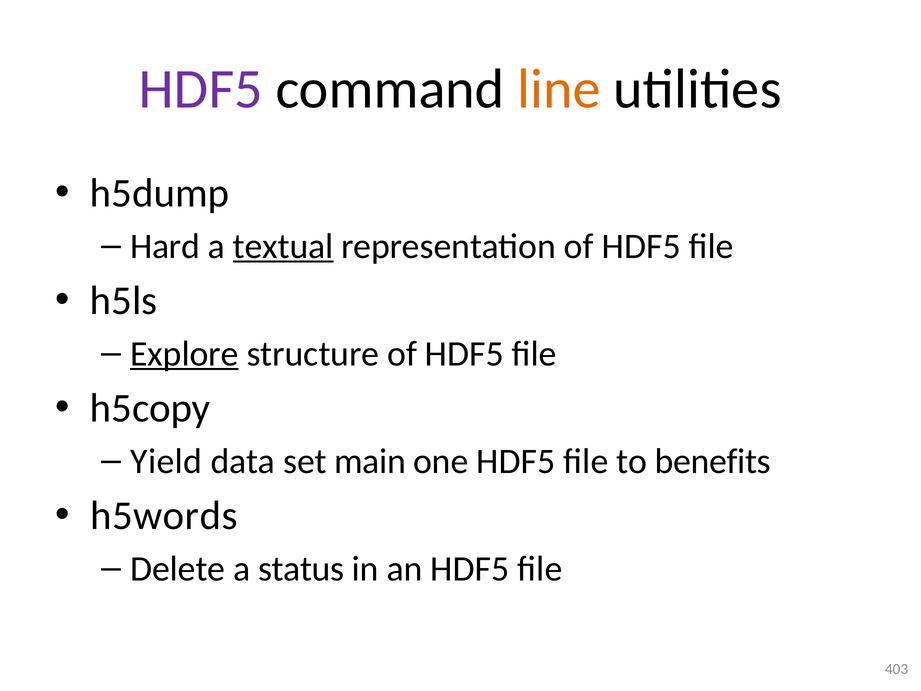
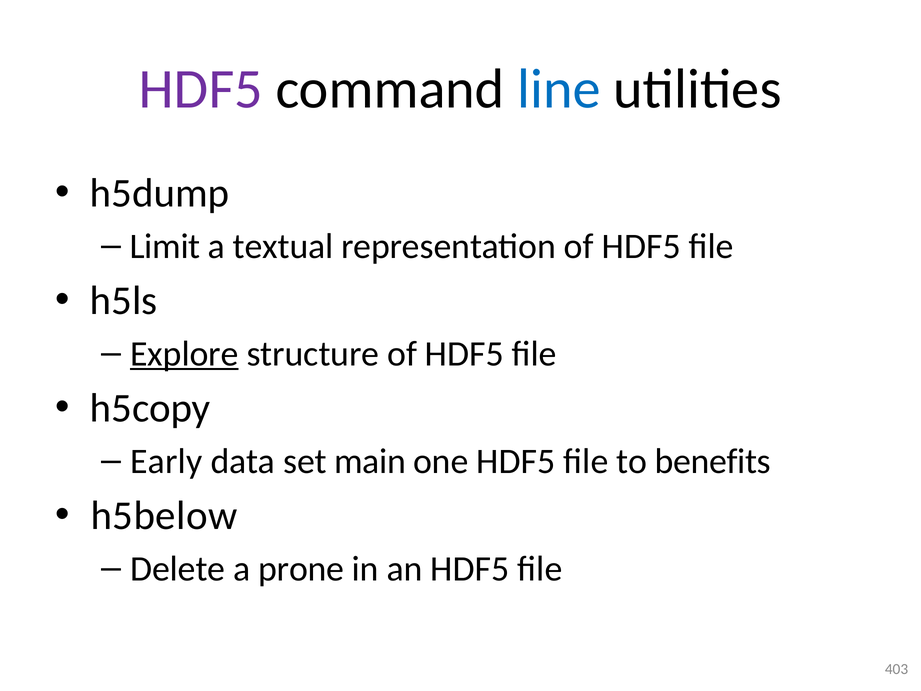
line colour: orange -> blue (559, 89)
Hard: Hard -> Limit (165, 246)
textual underline: present -> none (283, 246)
Yield: Yield -> Early (166, 461)
h5words: h5words -> h5below (164, 516)
status: status -> prone (301, 569)
